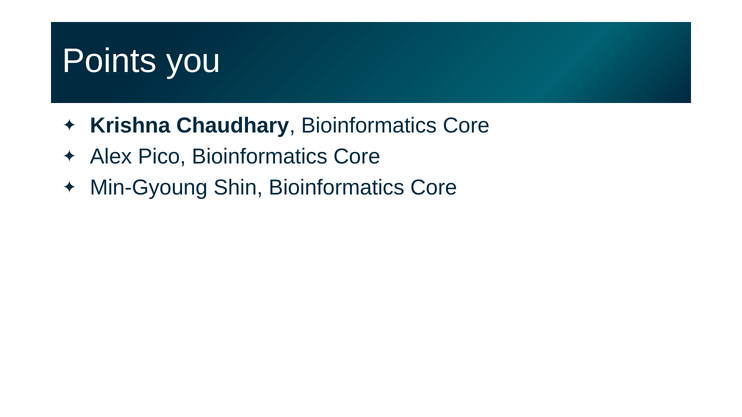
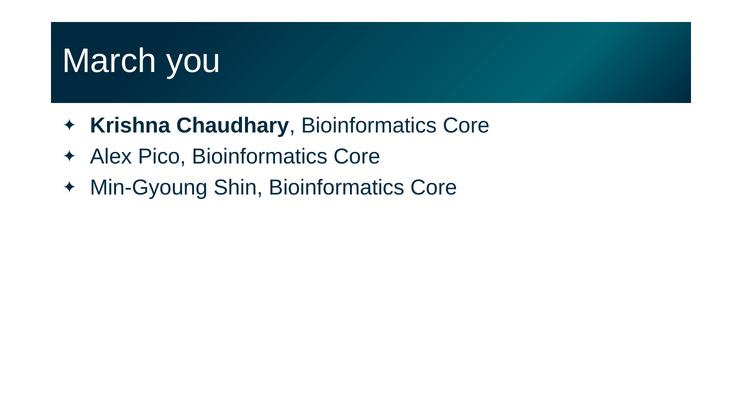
Points: Points -> March (109, 61)
